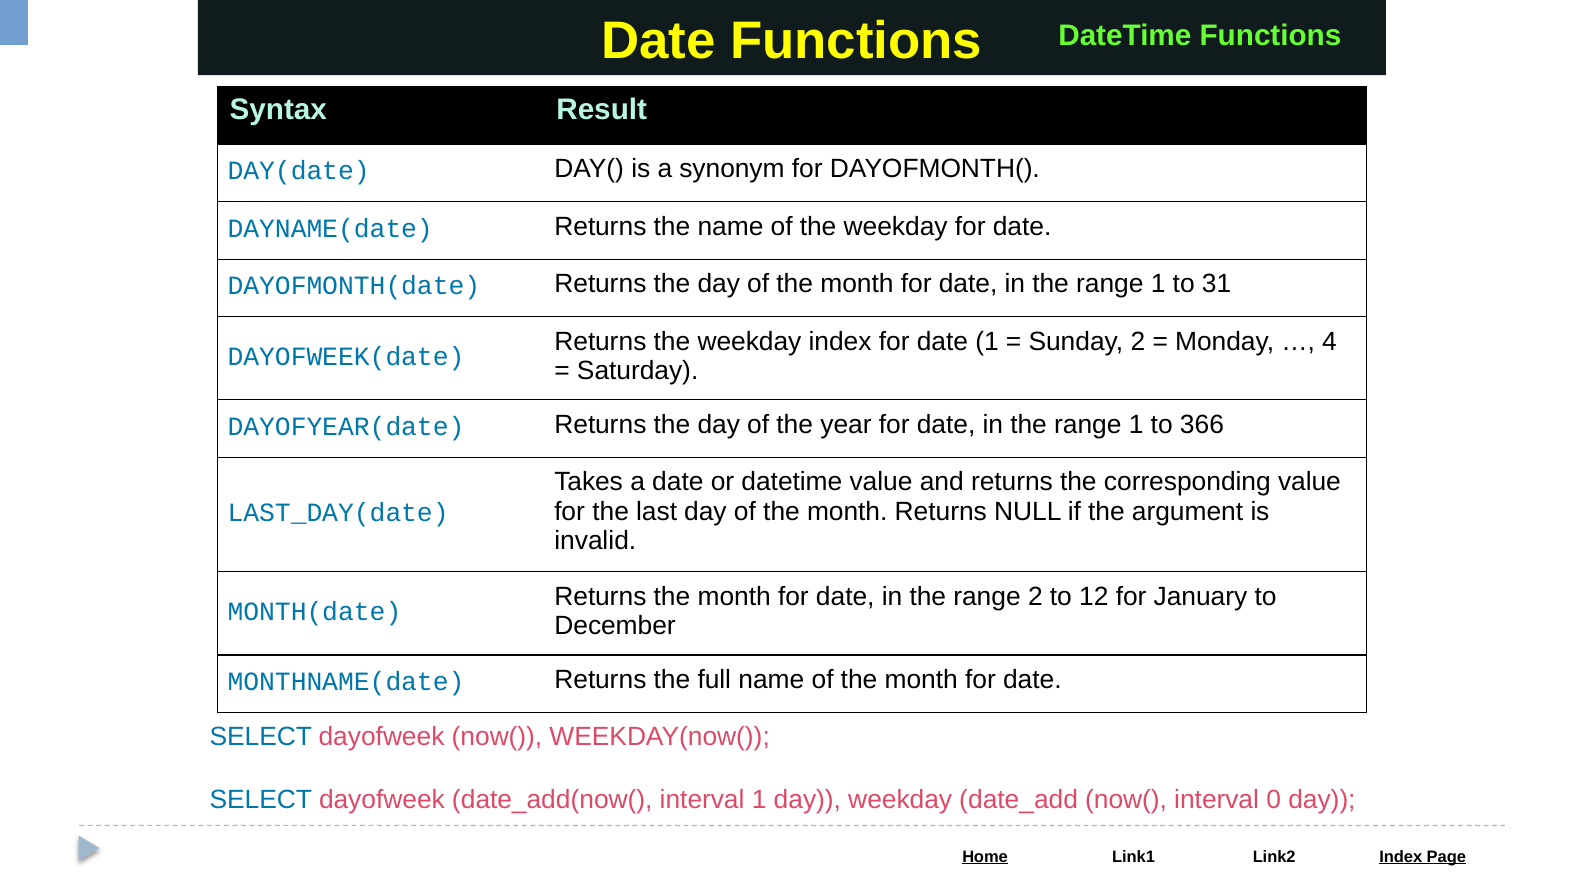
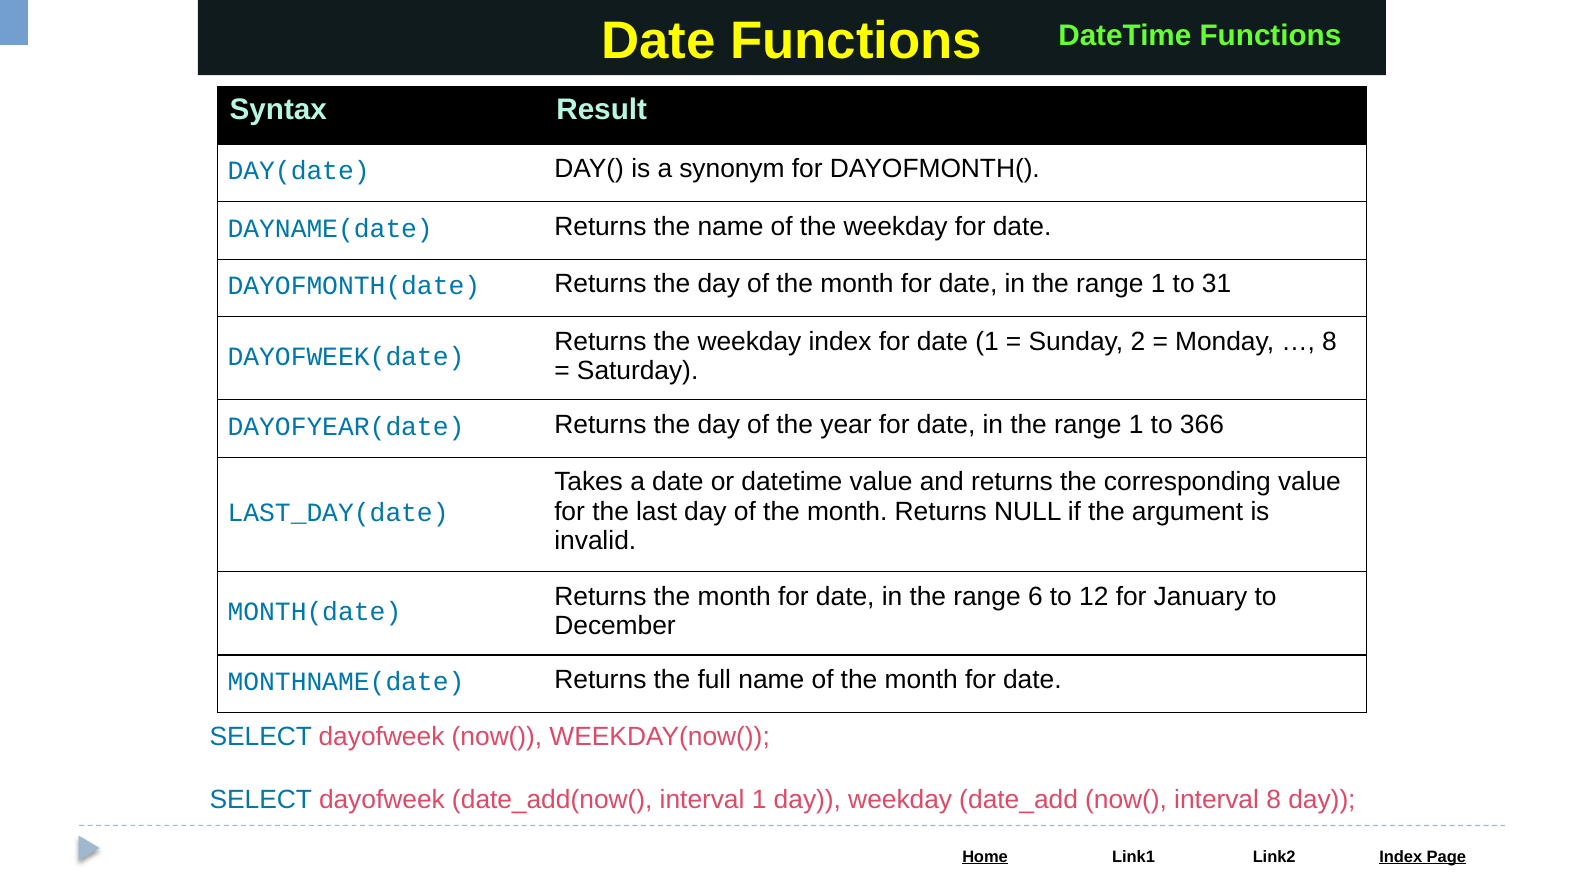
4: 4 -> 8 (1330, 341)
range 2: 2 -> 6 (1035, 597)
interval 0: 0 -> 8 (1274, 800)
